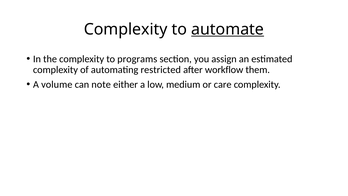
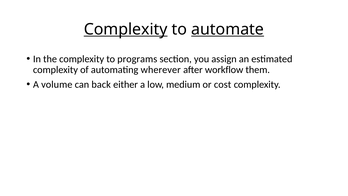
Complexity underline: none -> present (126, 29)
restricted: restricted -> wherever (161, 70)
note: note -> back (101, 84)
care: care -> cost (223, 84)
